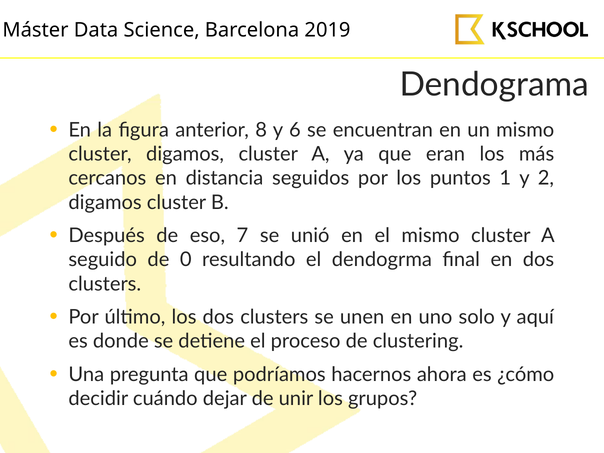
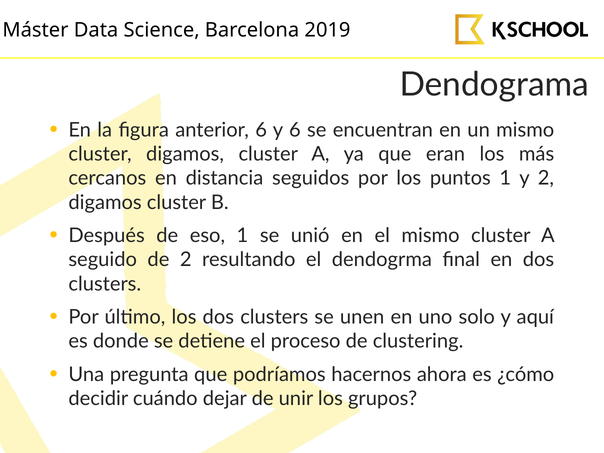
anterior 8: 8 -> 6 (261, 130)
eso 7: 7 -> 1 (242, 236)
de 0: 0 -> 2 (186, 260)
